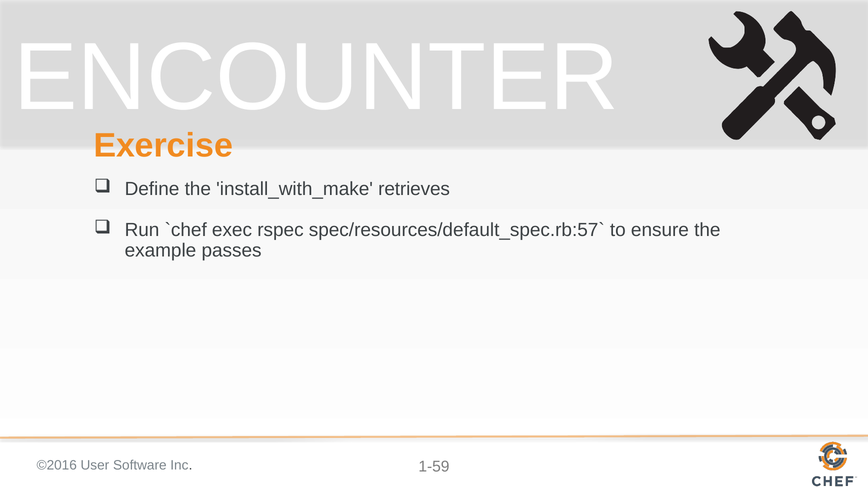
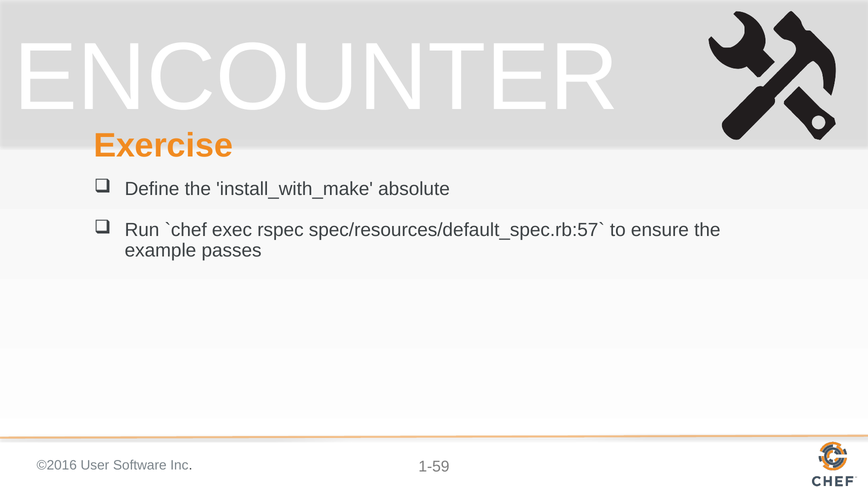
retrieves: retrieves -> absolute (414, 189)
